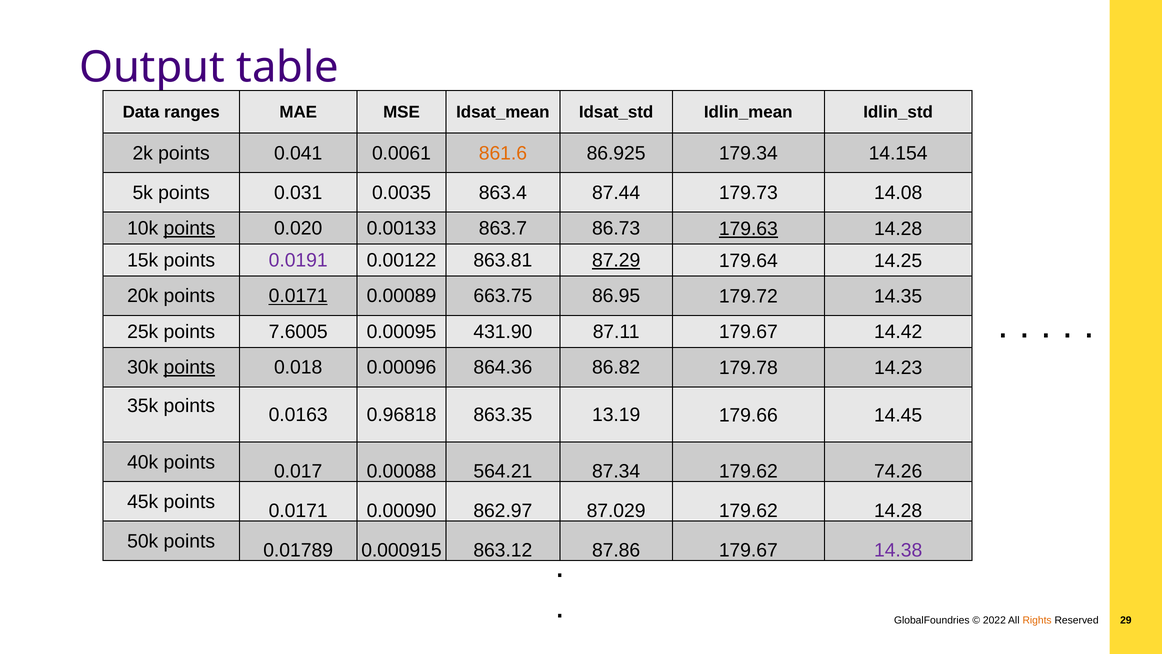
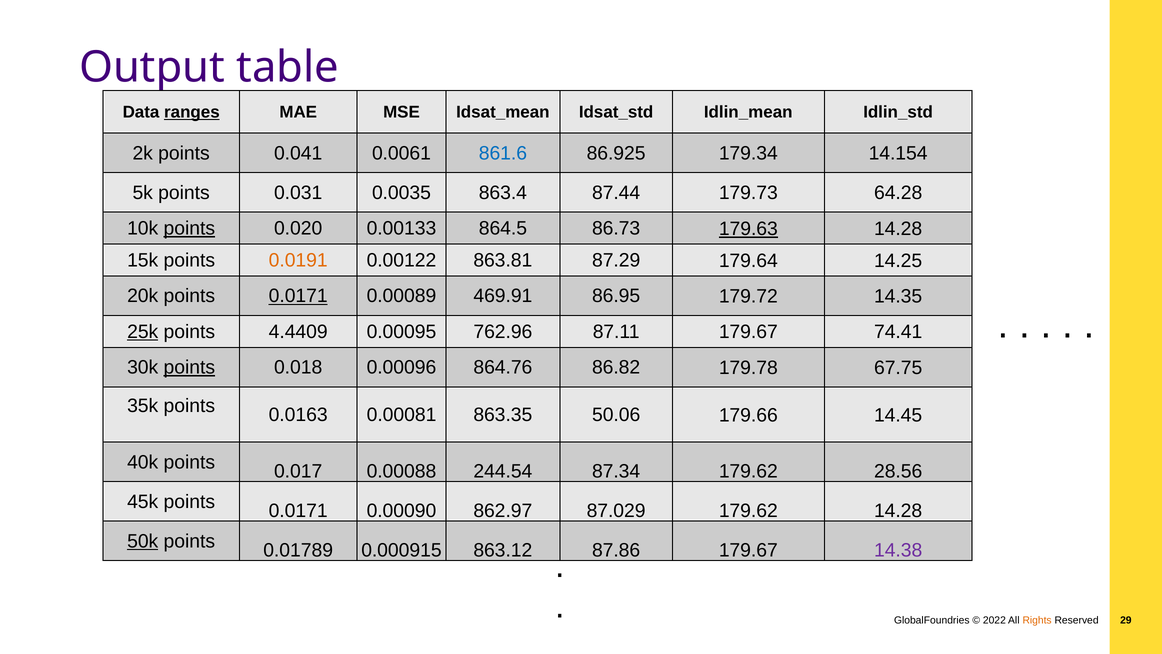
ranges underline: none -> present (192, 112)
861.6 colour: orange -> blue (503, 154)
14.08: 14.08 -> 64.28 (898, 193)
863.7: 863.7 -> 864.5 (503, 228)
0.0191 colour: purple -> orange (298, 260)
87.29 underline: present -> none (616, 260)
663.75: 663.75 -> 469.91 (503, 296)
25k underline: none -> present (143, 332)
7.6005: 7.6005 -> 4.4409 (298, 332)
431.90: 431.90 -> 762.96 (503, 332)
14.42: 14.42 -> 74.41 (898, 332)
864.36: 864.36 -> 864.76 (503, 367)
14.23: 14.23 -> 67.75 (898, 368)
0.96818: 0.96818 -> 0.00081 (402, 415)
13.19: 13.19 -> 50.06 (616, 415)
564.21: 564.21 -> 244.54 (503, 471)
74.26: 74.26 -> 28.56 (898, 471)
50k underline: none -> present (143, 541)
